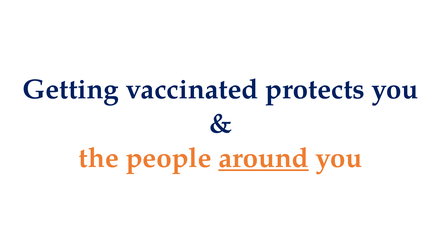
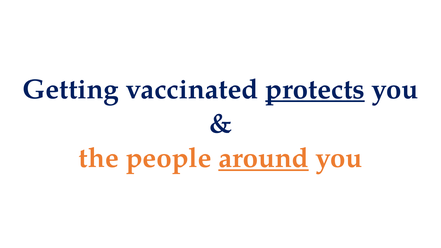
protects underline: none -> present (315, 89)
